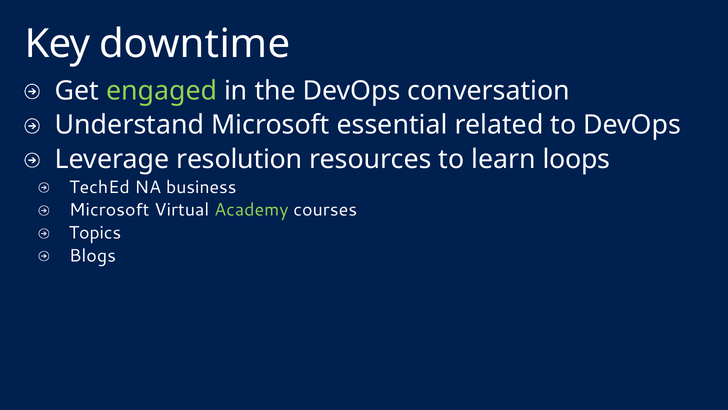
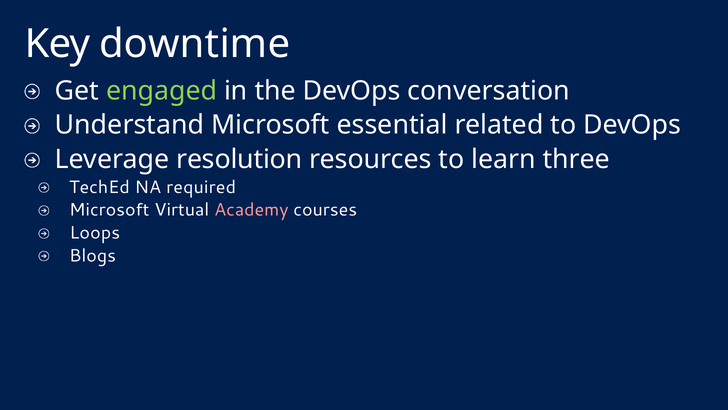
loops: loops -> three (576, 159)
business: business -> required (201, 187)
Academy colour: light green -> pink (251, 210)
Topics: Topics -> Loops (95, 233)
